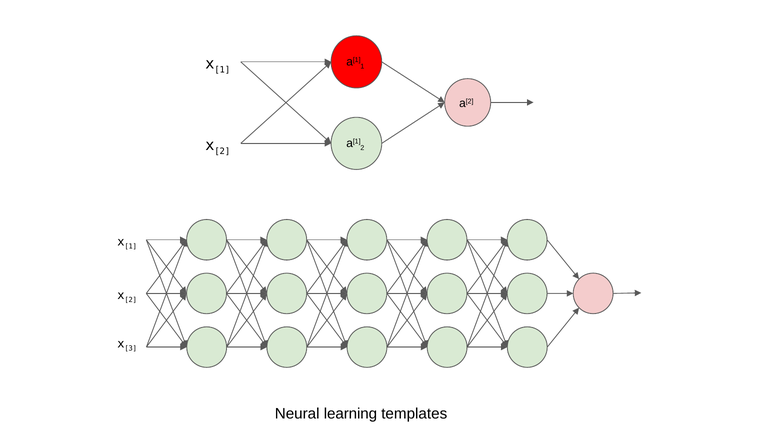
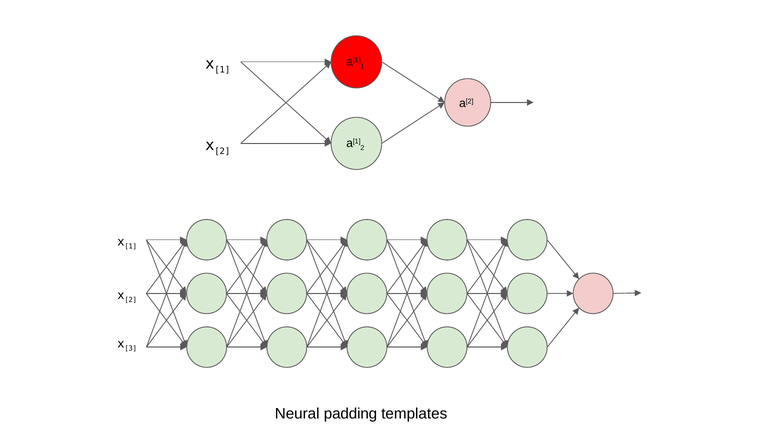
learning: learning -> padding (350, 414)
